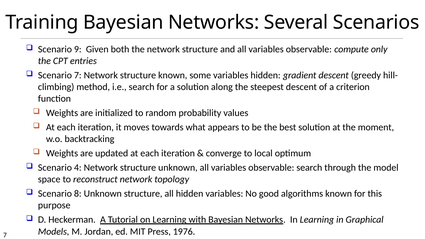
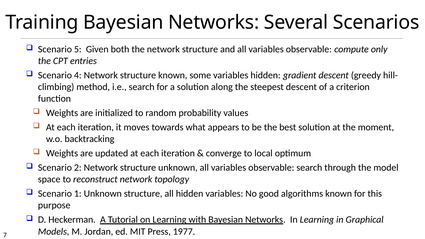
9: 9 -> 5 (78, 49)
Scenario 7: 7 -> 4 (78, 75)
4: 4 -> 2 (78, 168)
8: 8 -> 1 (78, 194)
1976: 1976 -> 1977 (184, 232)
